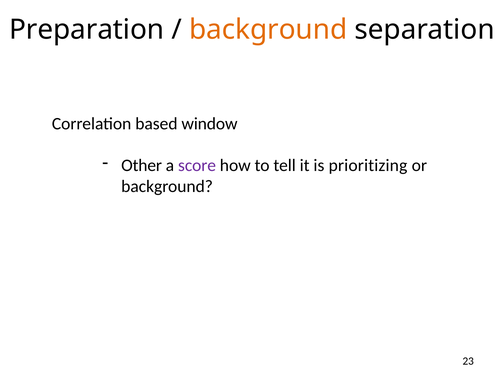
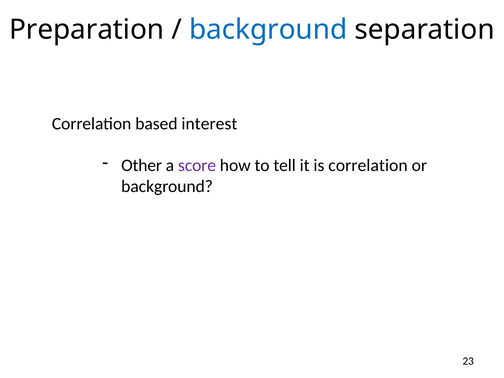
background colour: orange -> blue (268, 29)
window: window -> interest (209, 124)
is prioritizing: prioritizing -> correlation (368, 166)
